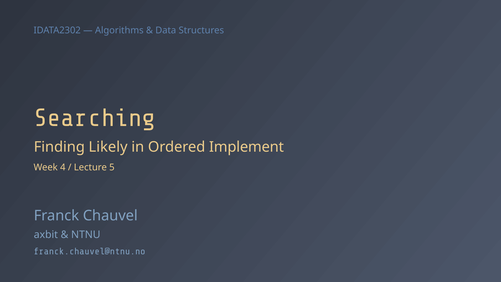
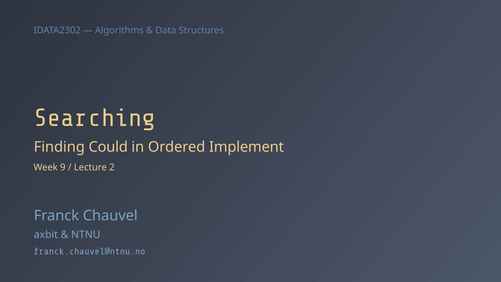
Likely: Likely -> Could (108, 147)
4: 4 -> 9 (63, 167)
5: 5 -> 2 (112, 167)
